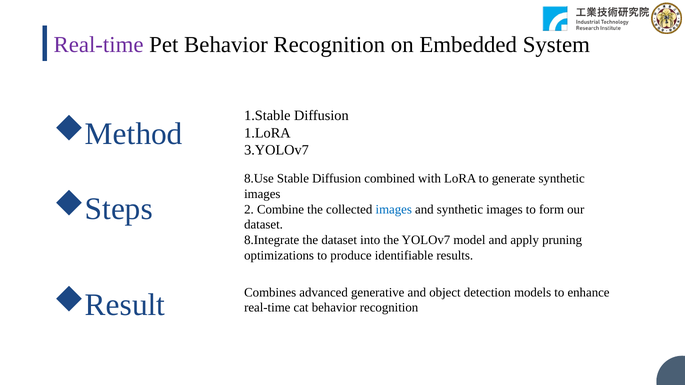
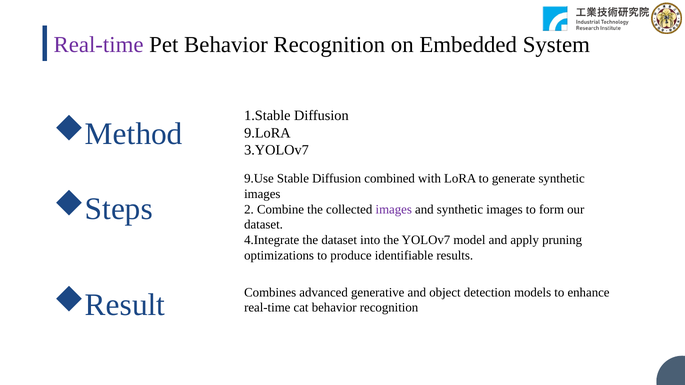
1.LoRA: 1.LoRA -> 9.LoRA (267, 133)
8.Use: 8.Use -> 9.Use (259, 179)
images colour: blue -> purple (394, 209)
8.Integrate: 8.Integrate -> 4.Integrate (272, 240)
